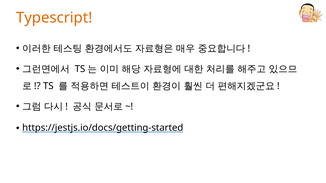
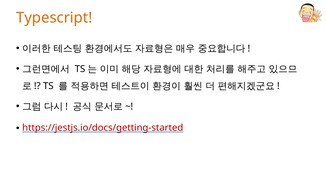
https://jestjs.io/docs/getting-started colour: black -> red (103, 128)
